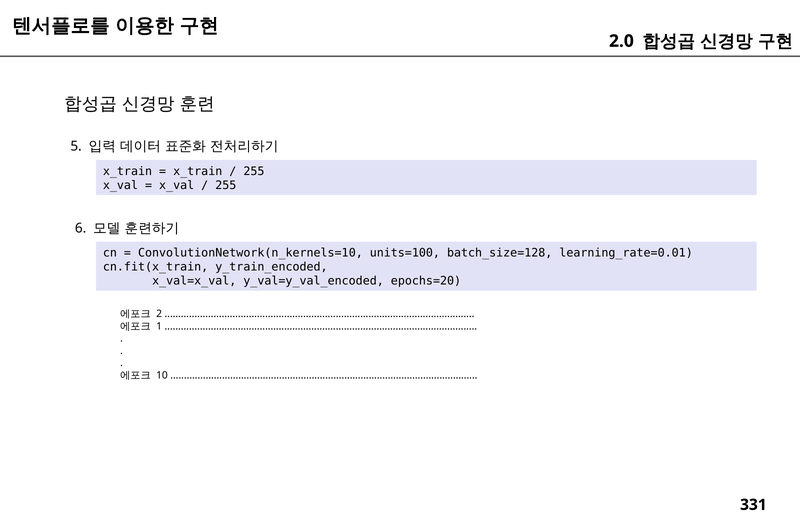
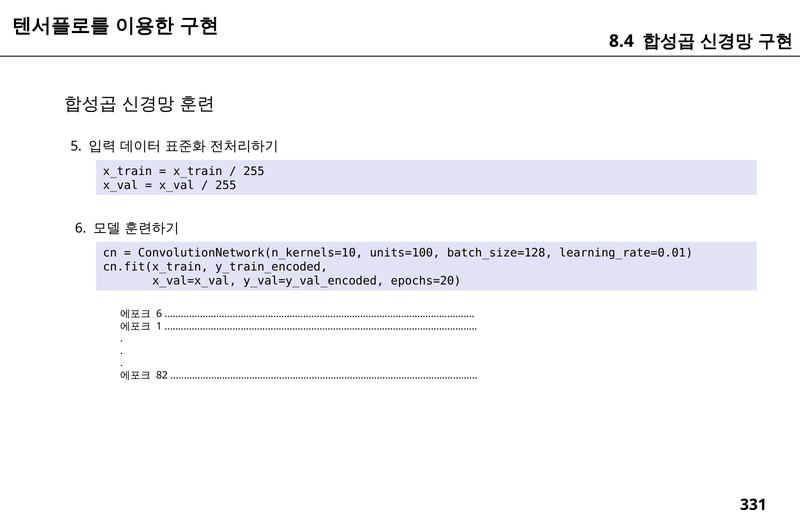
2.0: 2.0 -> 8.4 (621, 41)
2: 2 -> 6 (159, 314)
10: 10 -> 82 (162, 375)
